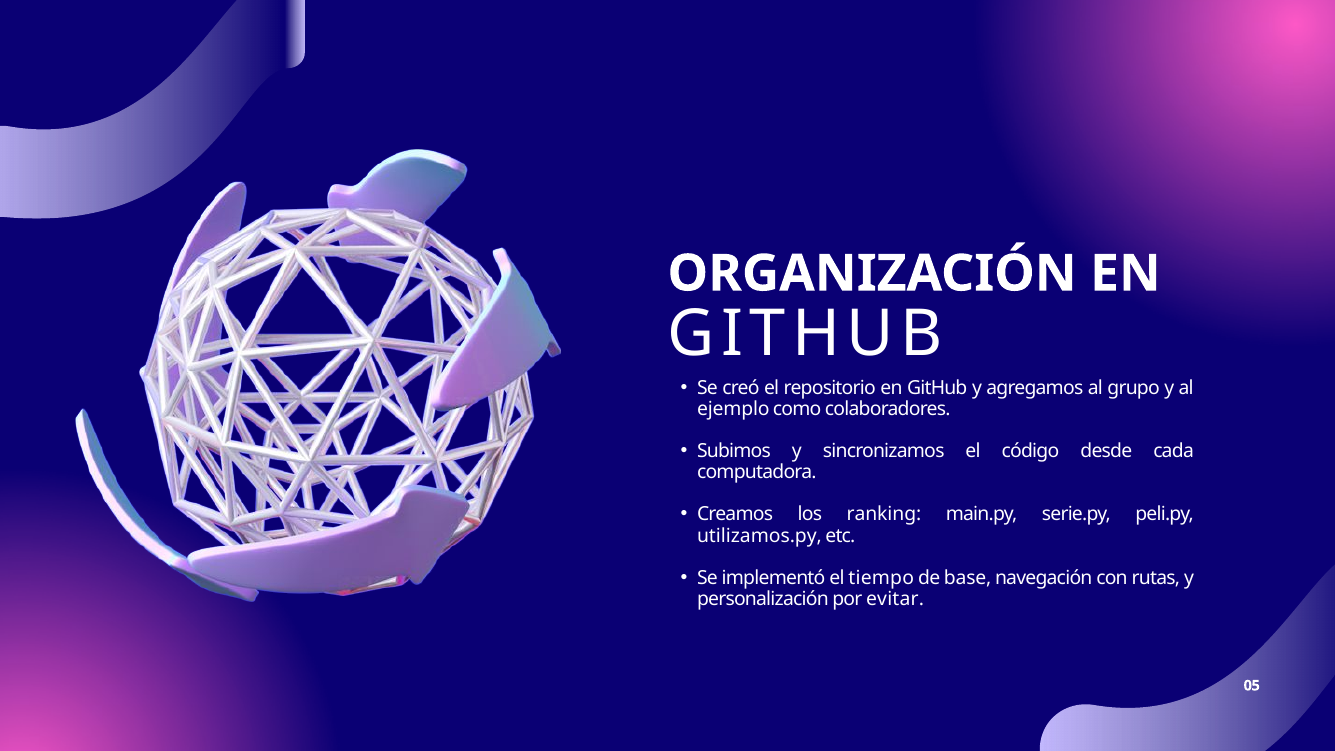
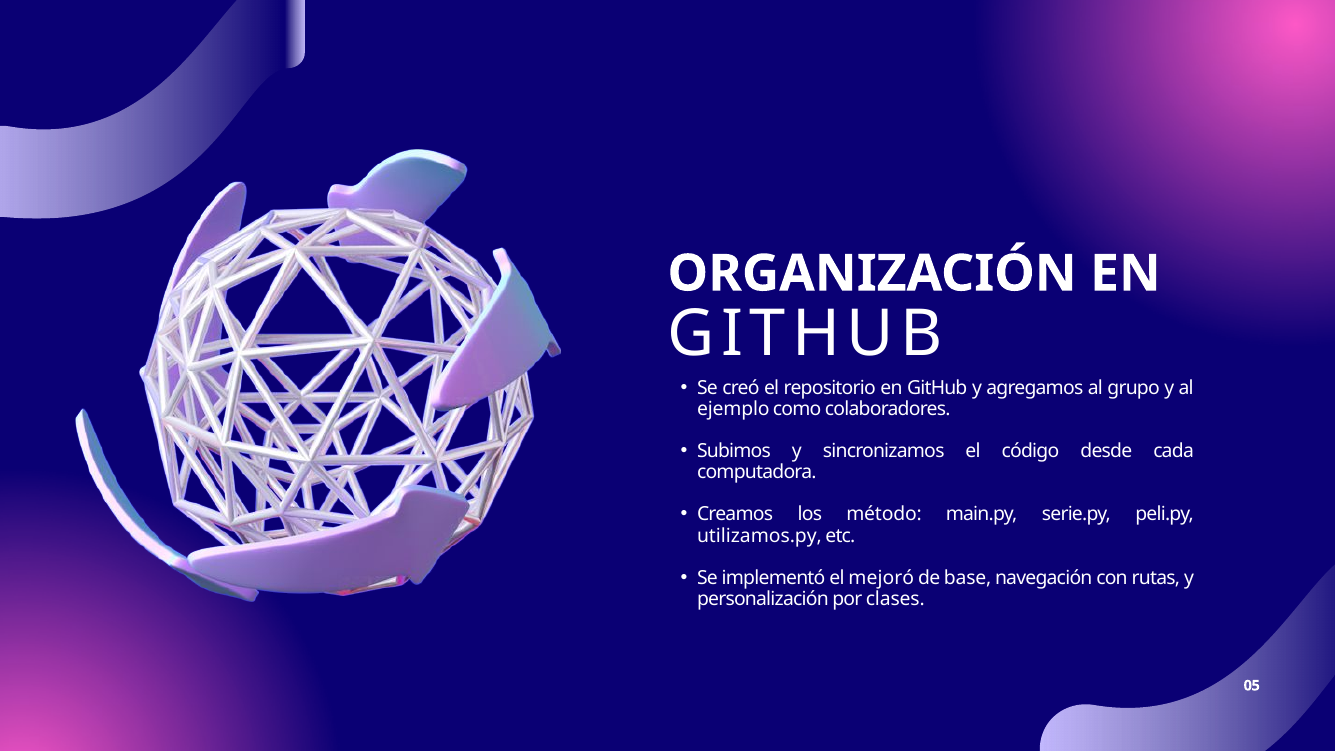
ranking: ranking -> método (884, 514)
tiempo: tiempo -> mejoró (881, 578)
evitar: evitar -> clases (895, 599)
